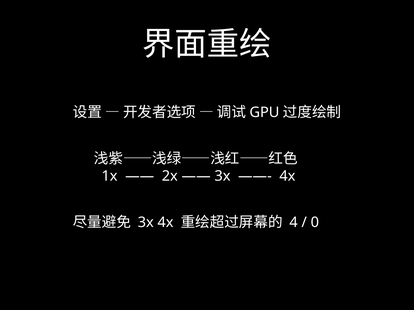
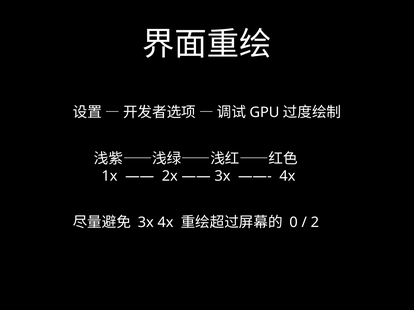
4: 4 -> 0 (294, 223)
0: 0 -> 2 (315, 223)
